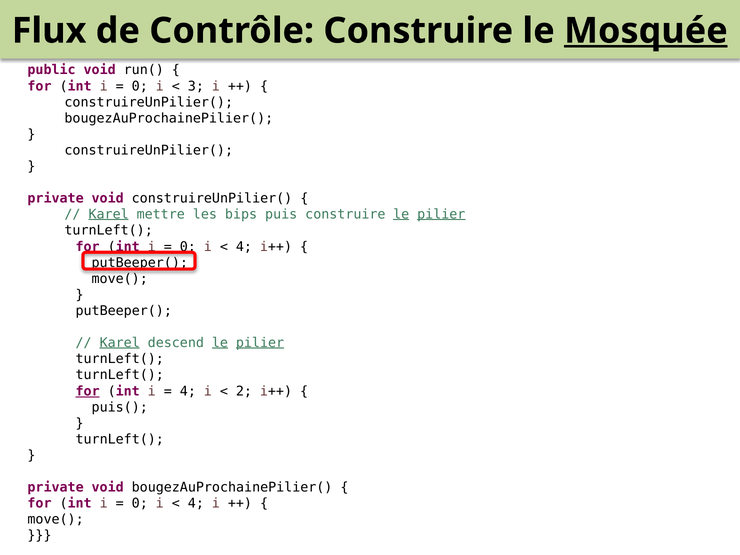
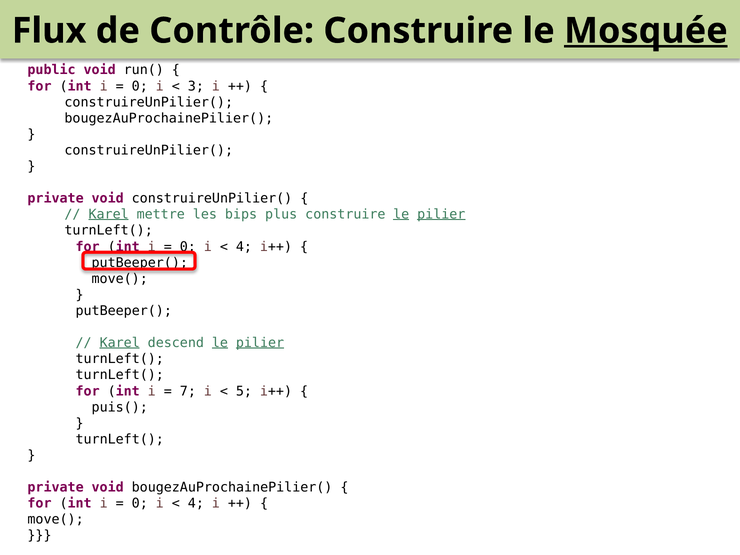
puis: puis -> plus (281, 215)
for underline: present -> none (88, 391)
4: 4 -> 7 (188, 391)
2: 2 -> 5 (244, 391)
